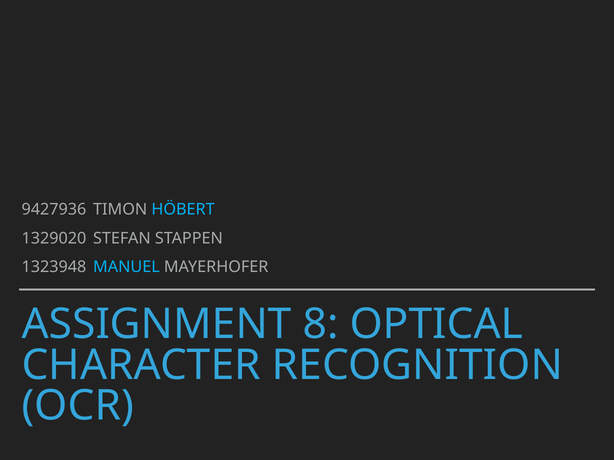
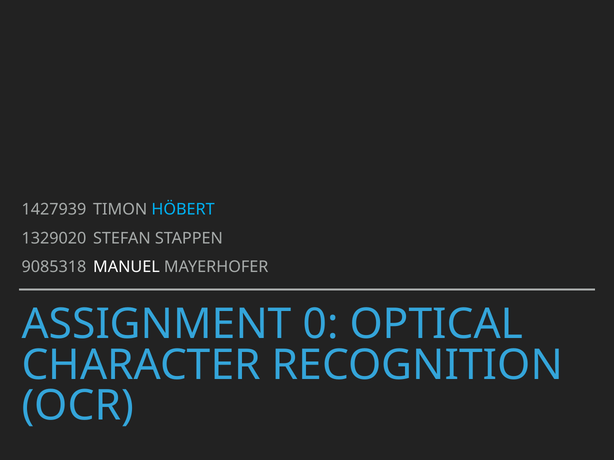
9427936: 9427936 -> 1427939 (54, 210)
1323948: 1323948 -> 9085318 (54, 267)
MANUEL colour: light blue -> white (126, 267)
8: 8 -> 0 (321, 325)
